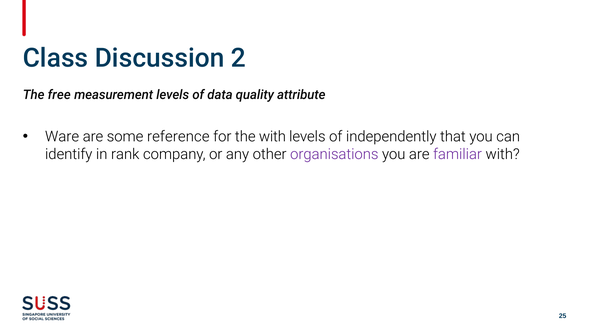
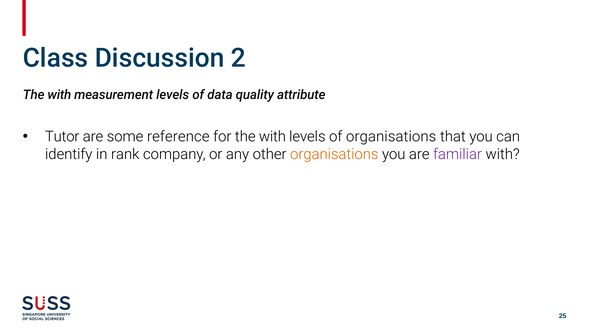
free: free -> with (59, 95)
Ware: Ware -> Tutor (62, 136)
of independently: independently -> organisations (391, 136)
organisations colour: purple -> orange (334, 154)
